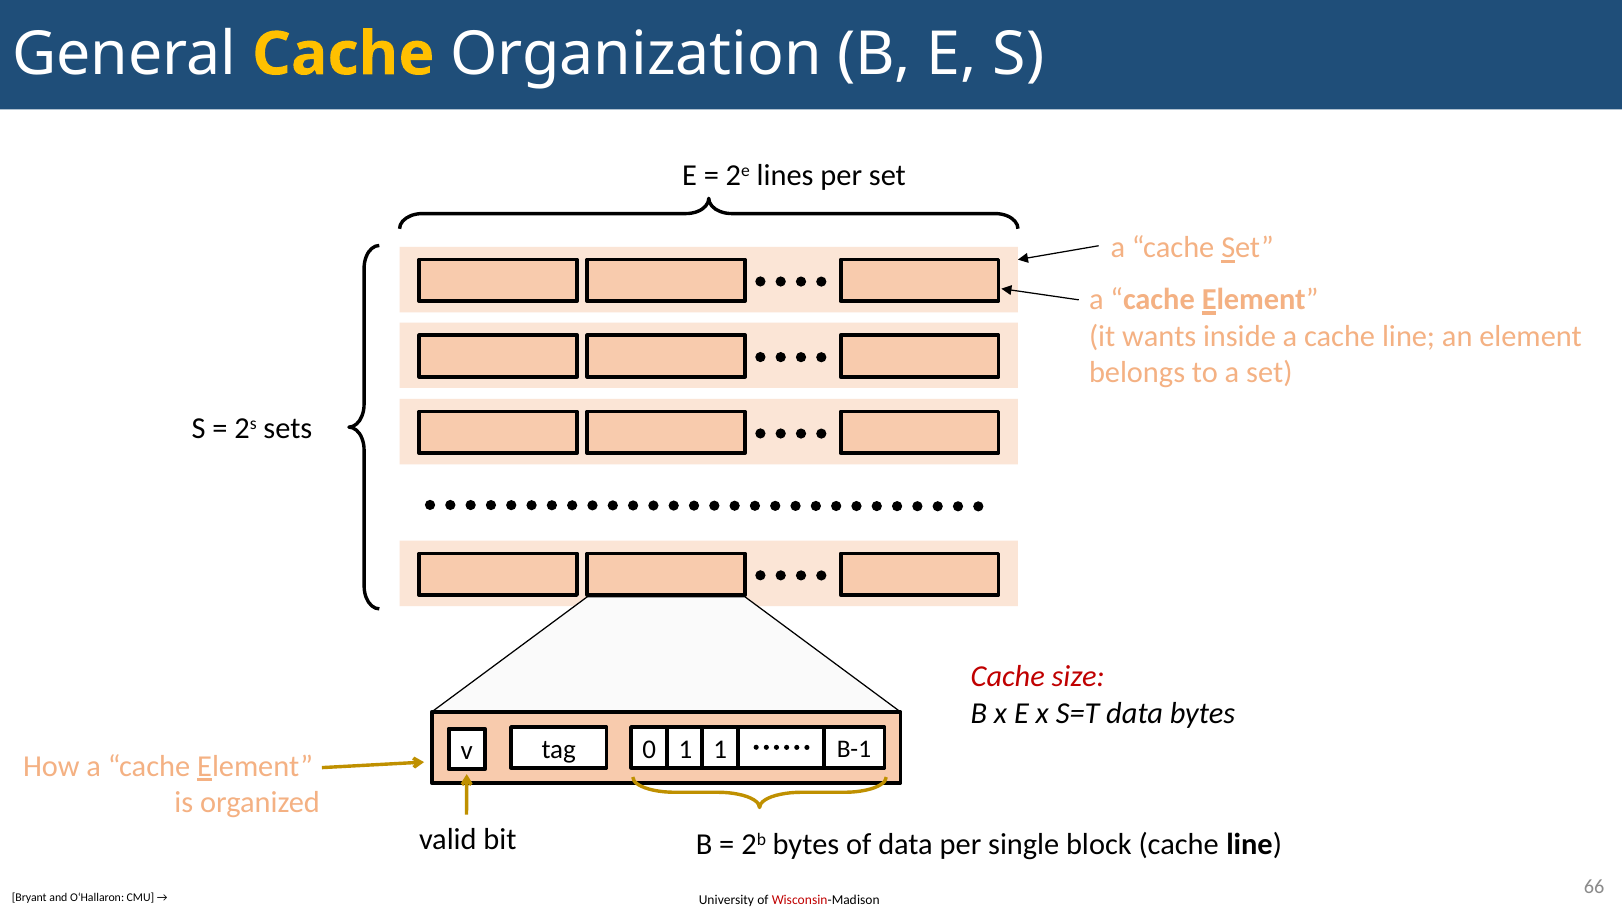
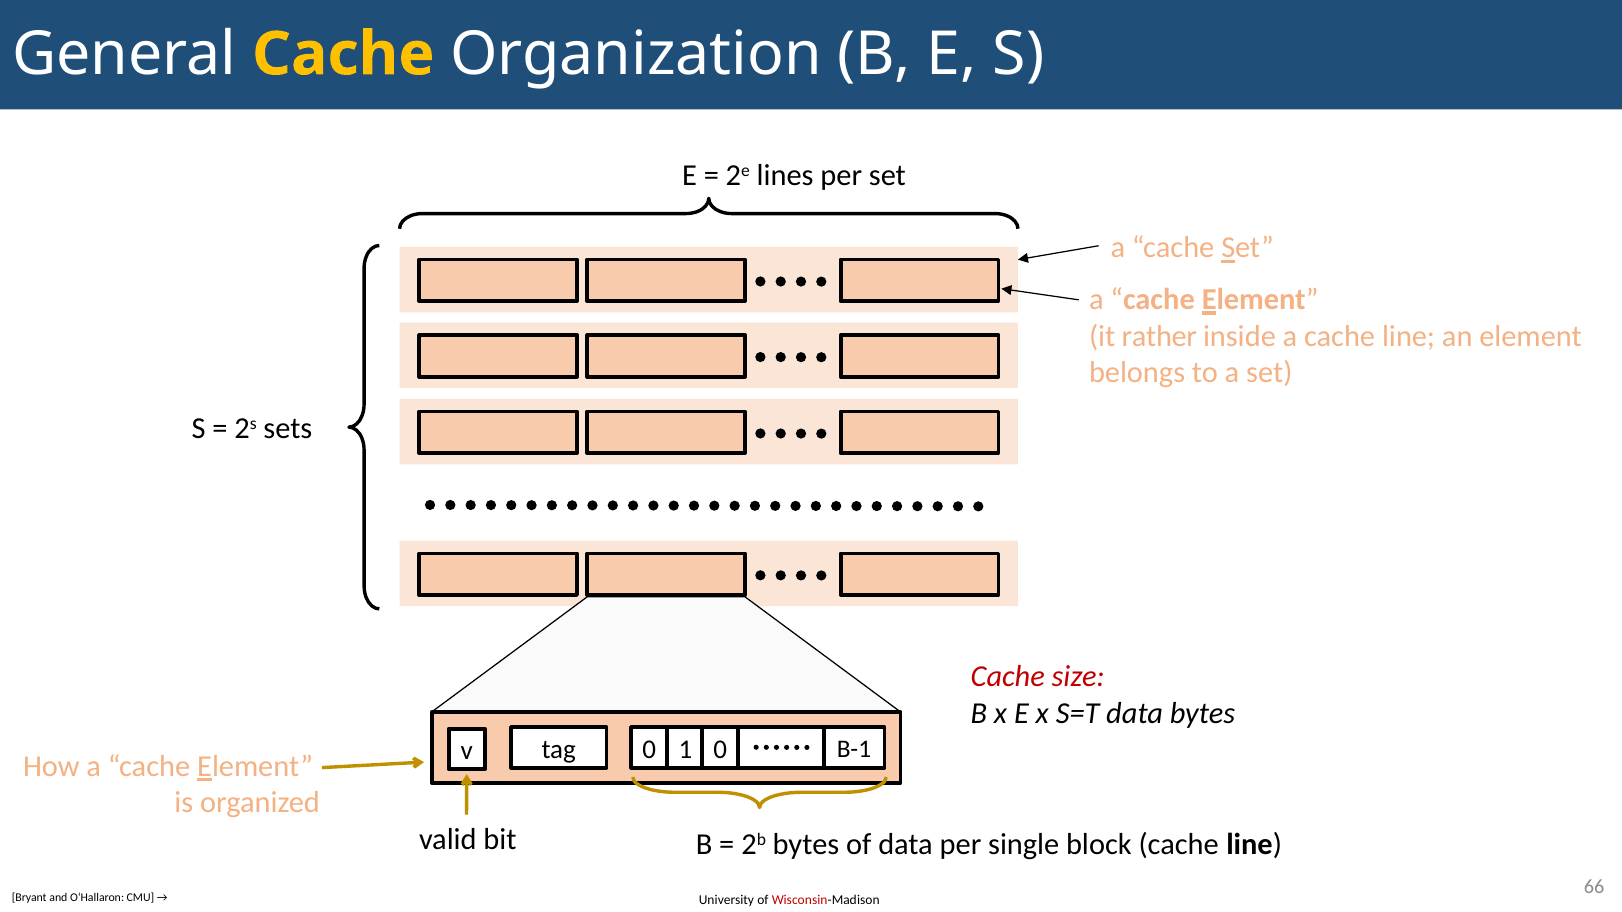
wants: wants -> rather (1159, 336)
1 1: 1 -> 0 (720, 750)
